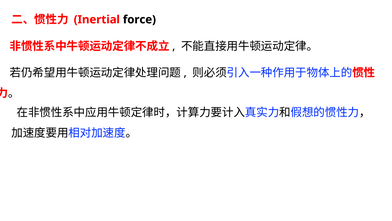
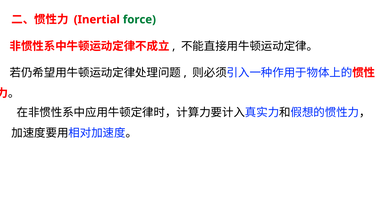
force colour: black -> green (139, 20)
